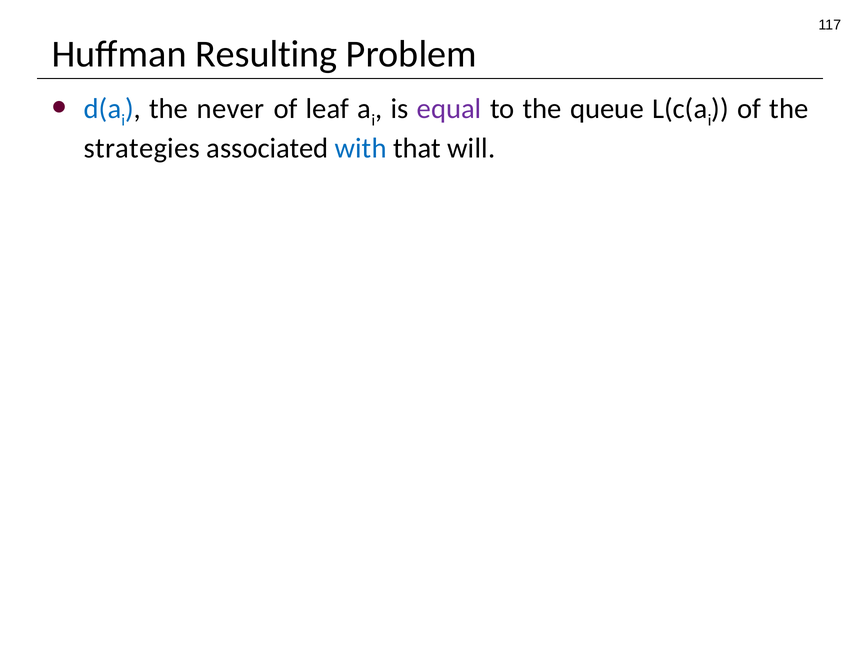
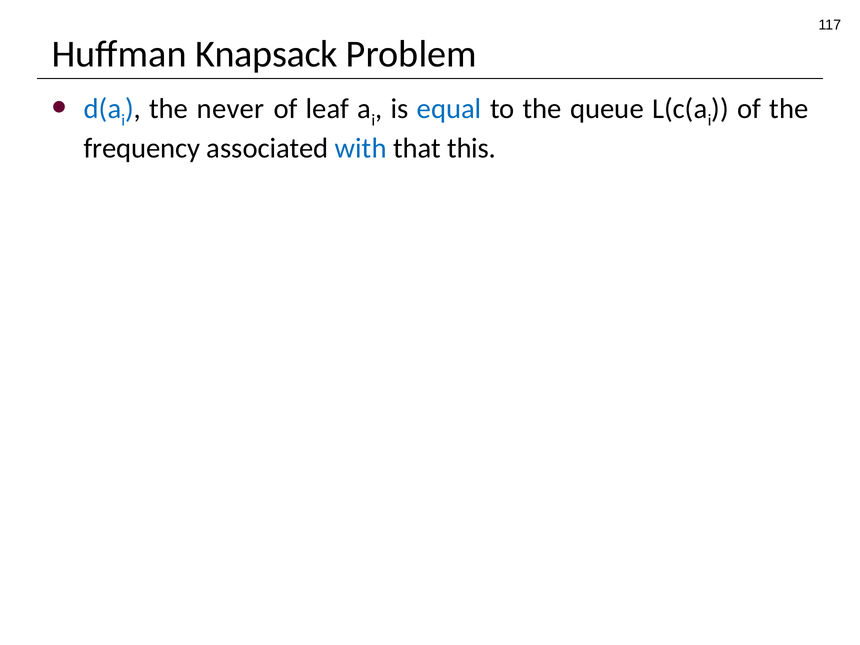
Resulting: Resulting -> Knapsack (266, 54)
equal colour: purple -> blue (449, 109)
strategies: strategies -> frequency (142, 148)
will: will -> this (472, 148)
